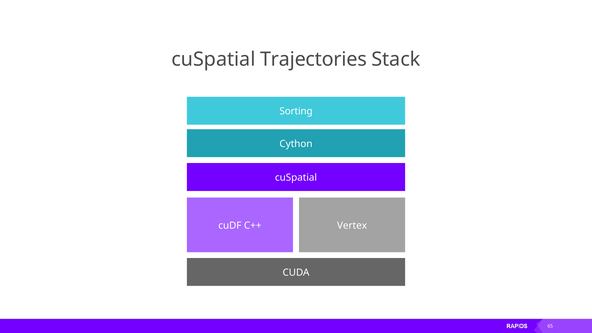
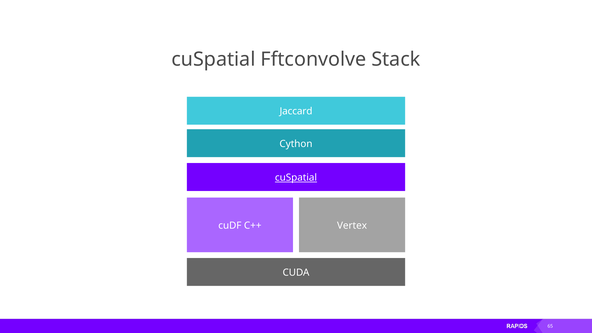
Trajectories: Trajectories -> Fftconvolve (313, 59)
Sorting: Sorting -> Jaccard (296, 111)
cuSpatial underline: none -> present (296, 178)
